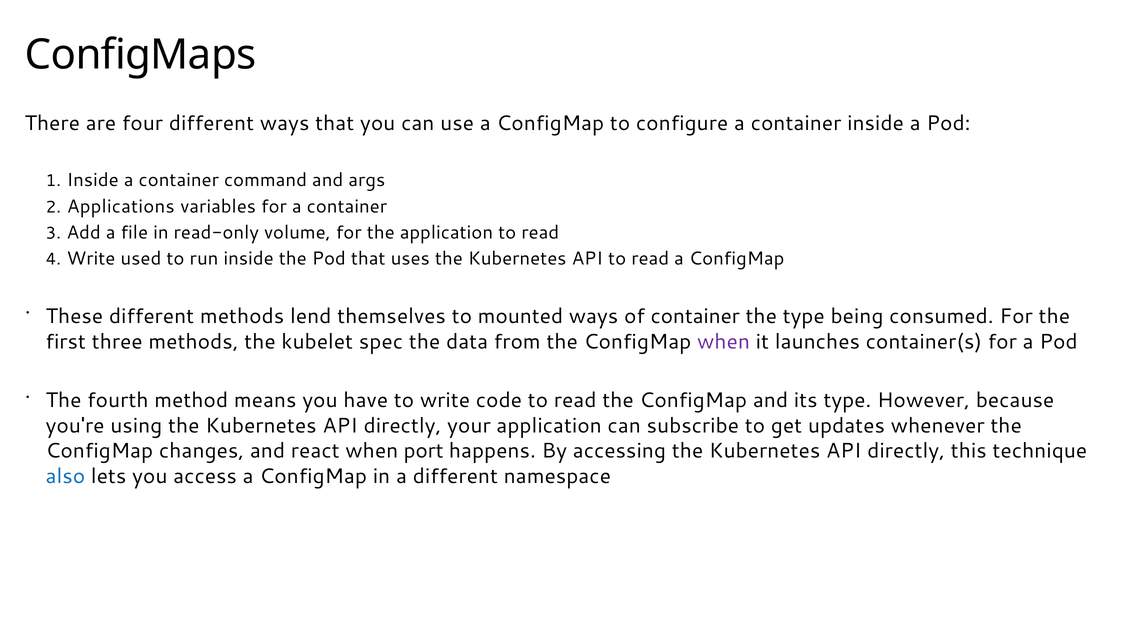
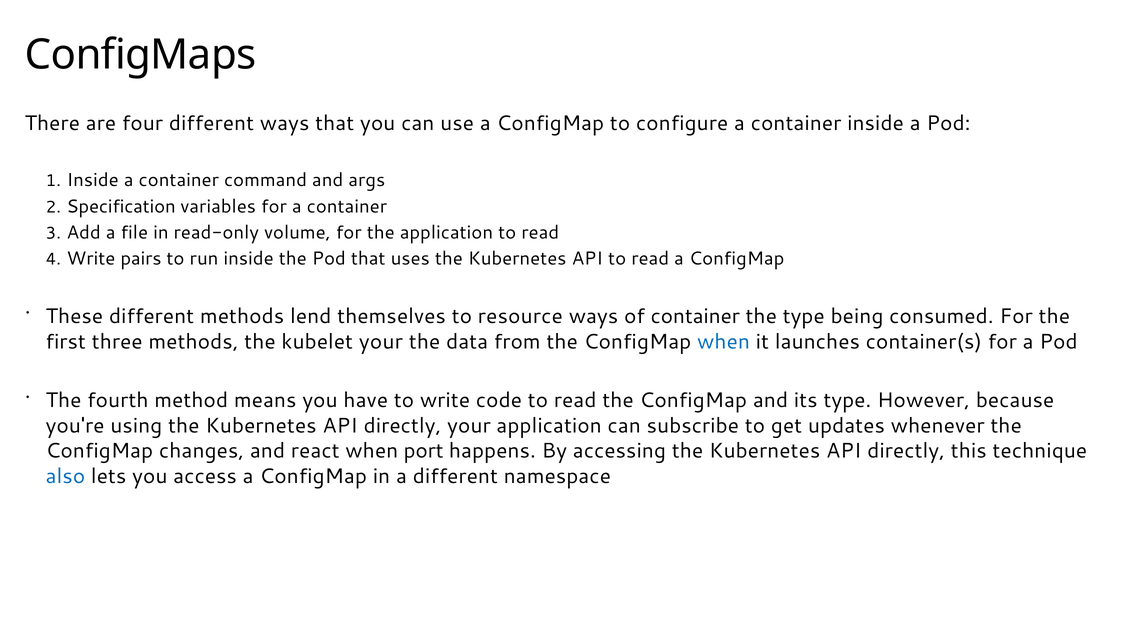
Applications: Applications -> Specification (121, 206)
used: used -> pairs (141, 259)
mounted: mounted -> resource (520, 316)
kubelet spec: spec -> your (381, 342)
when colour: purple -> blue (724, 342)
